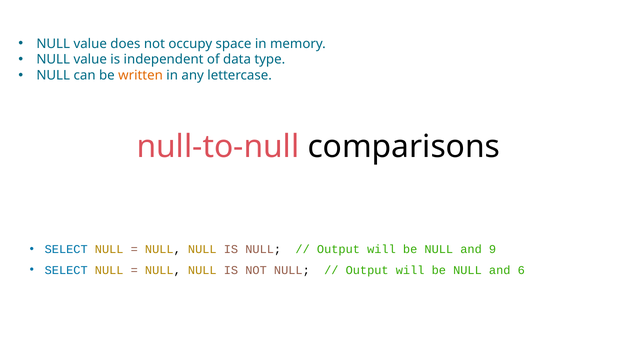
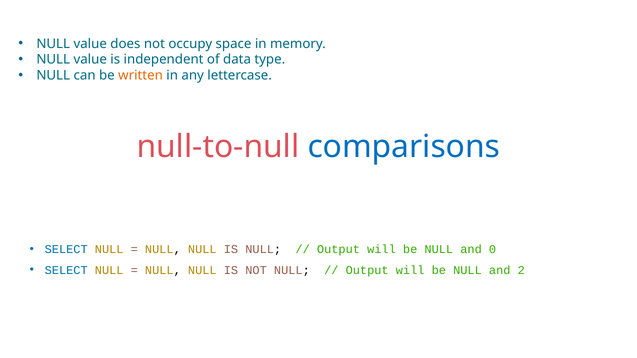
comparisons colour: black -> blue (404, 147)
9: 9 -> 0 (493, 250)
6: 6 -> 2 (521, 270)
